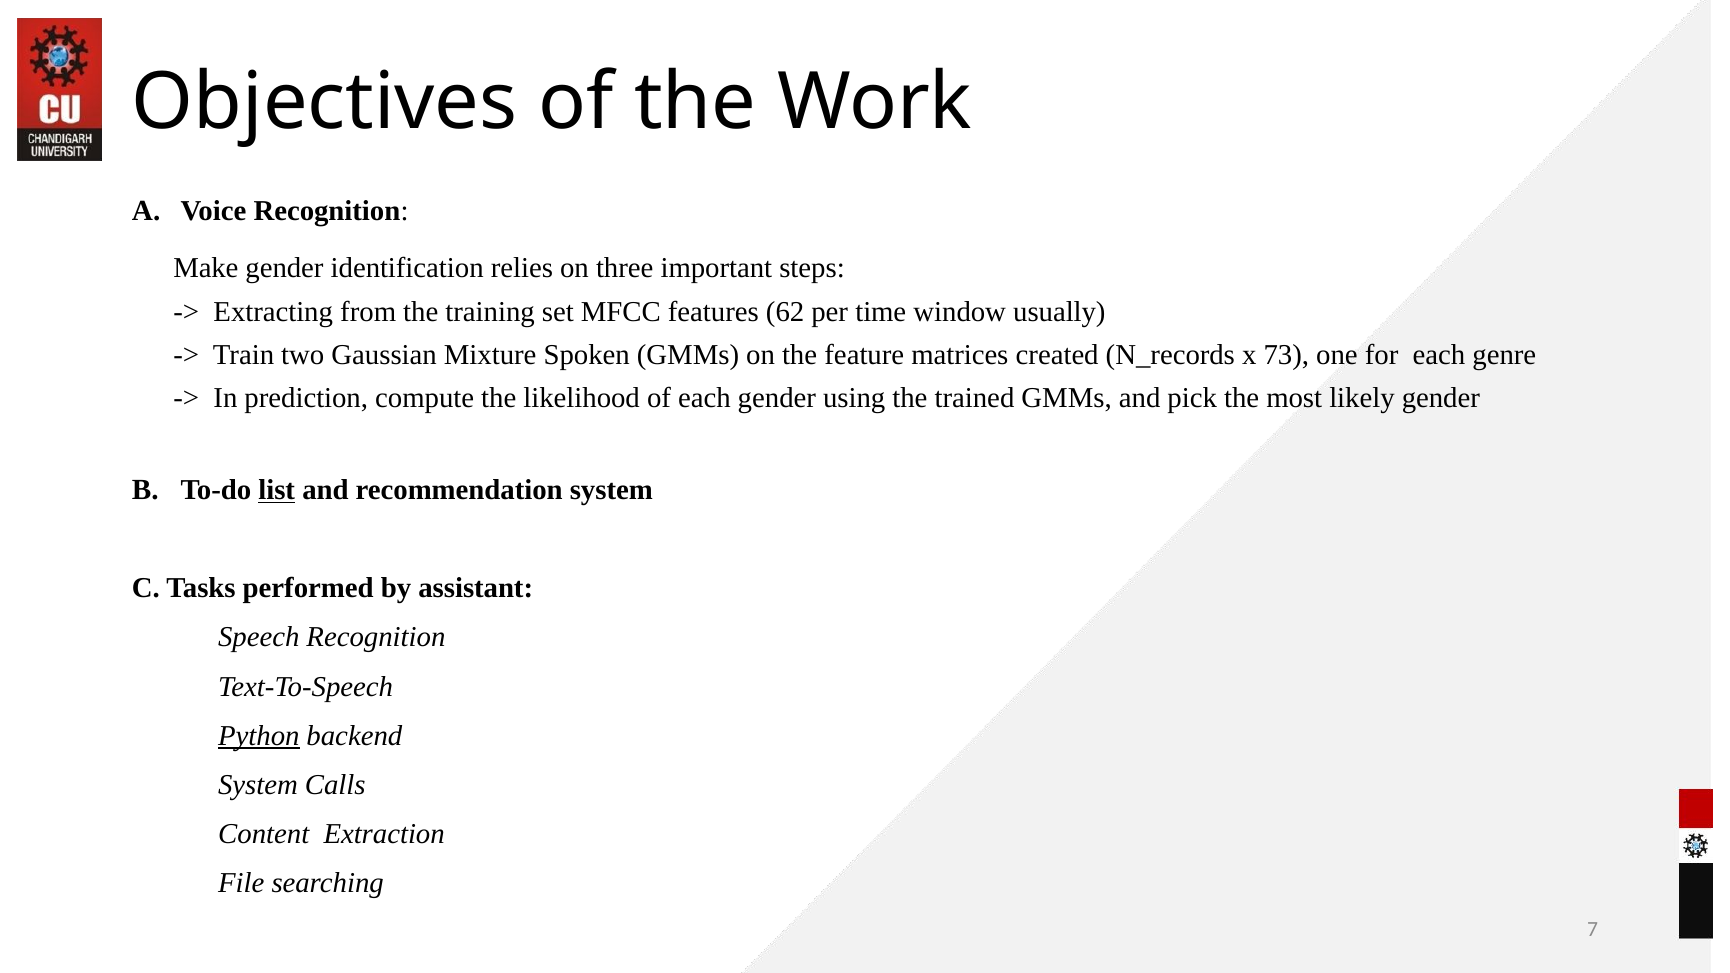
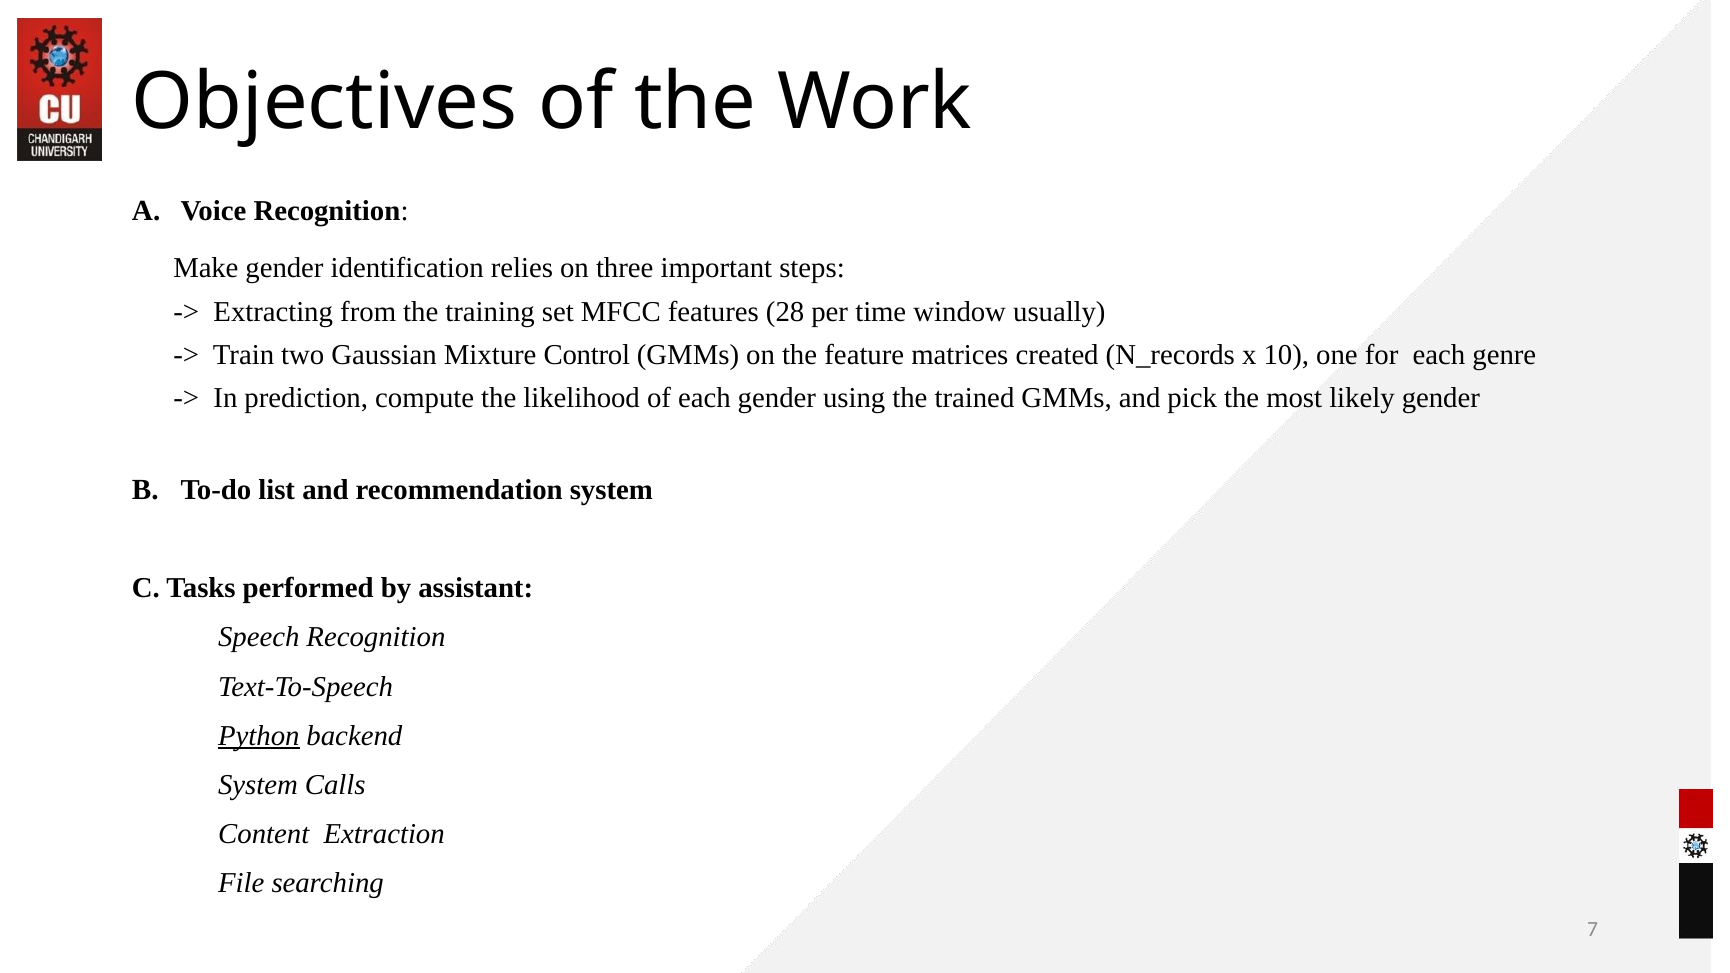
62: 62 -> 28 (785, 312)
Spoken: Spoken -> Control (587, 355)
73: 73 -> 10 (1286, 355)
list underline: present -> none (277, 490)
